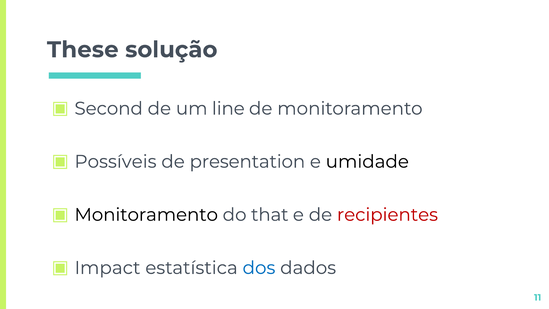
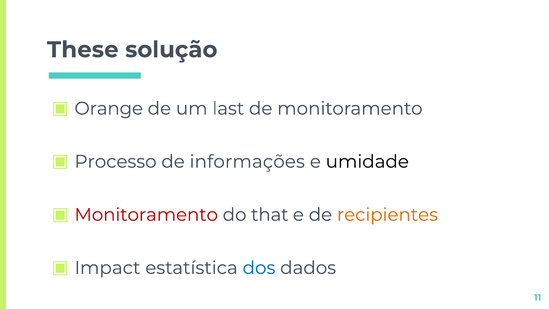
Second: Second -> Orange (109, 108)
line: line -> last (228, 108)
Possíveis: Possíveis -> Processo (116, 162)
presentation: presentation -> informações (247, 162)
Monitoramento colour: black -> red (146, 215)
recipientes colour: red -> orange (387, 215)
